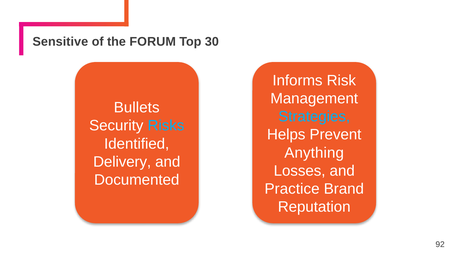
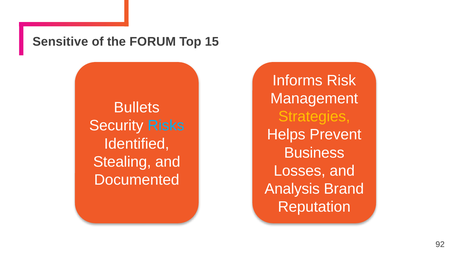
30: 30 -> 15 (212, 42)
Strategies colour: light blue -> yellow (314, 116)
Anything: Anything -> Business (314, 153)
Delivery: Delivery -> Stealing (122, 162)
Practice: Practice -> Analysis (292, 189)
